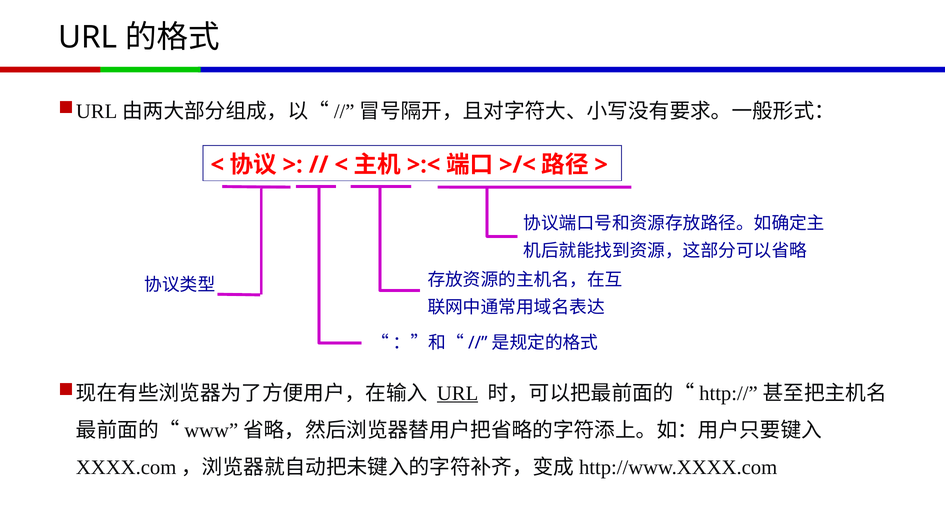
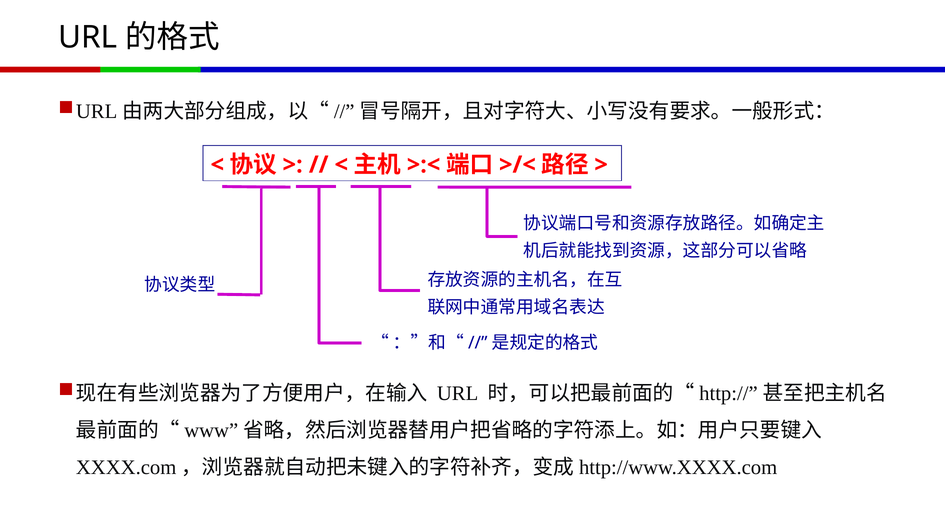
URL underline: present -> none (458, 394)
